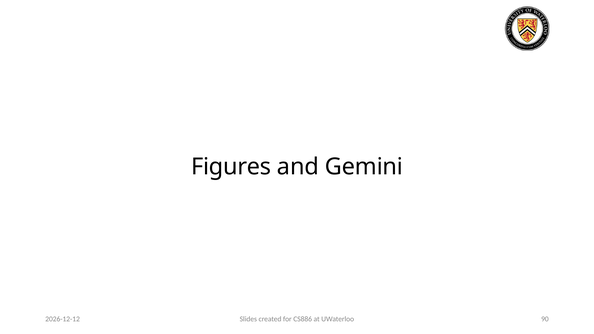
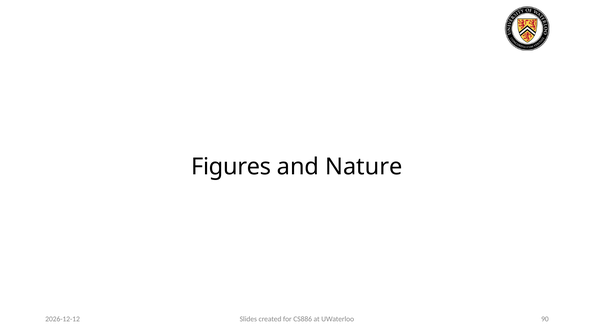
Gemini: Gemini -> Nature (364, 167)
